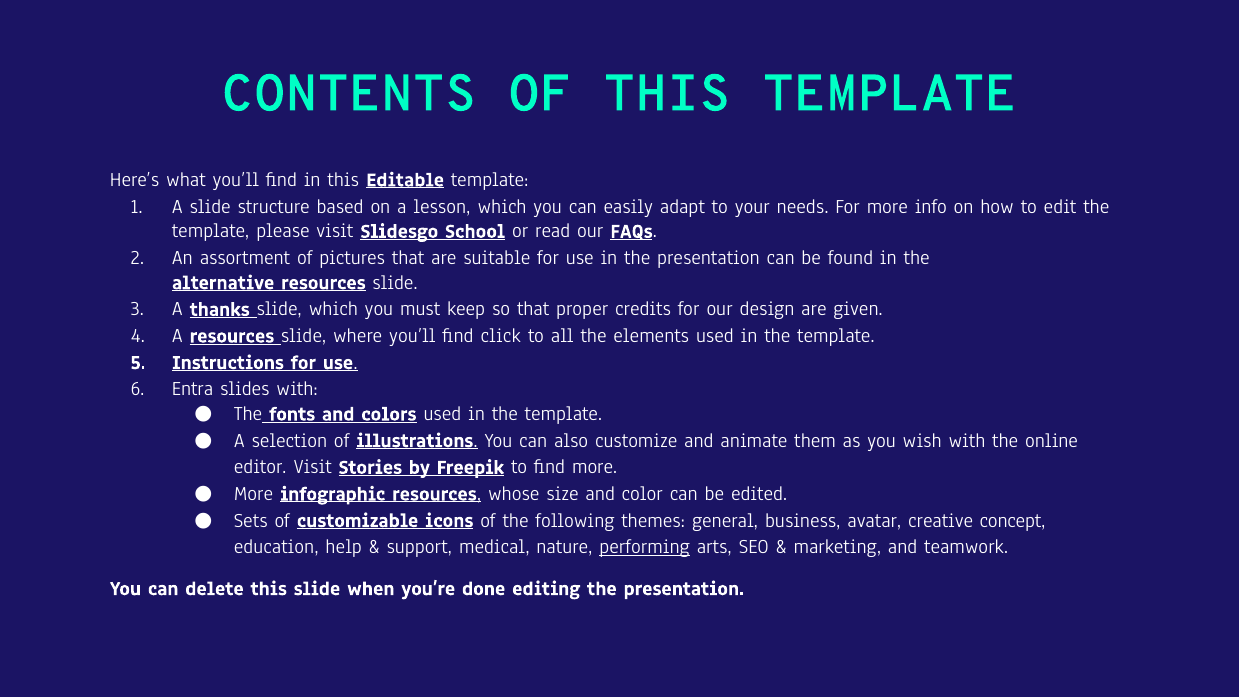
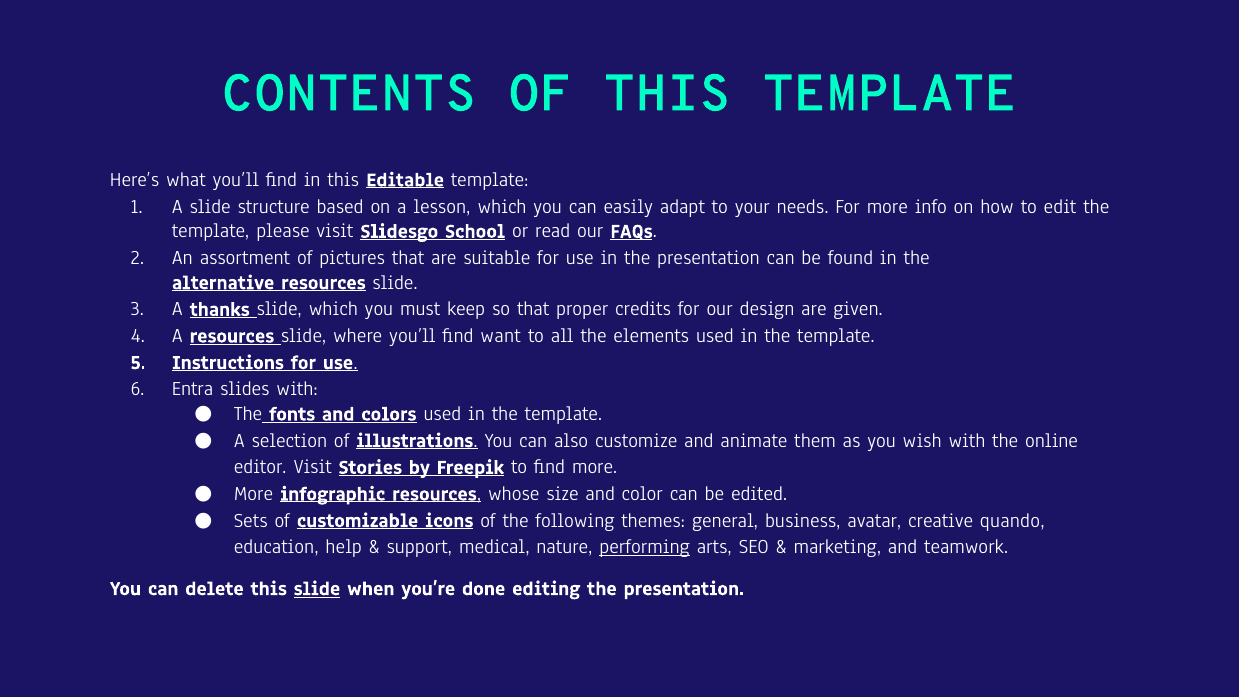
click: click -> want (501, 336)
concept: concept -> quando (1012, 520)
slide underline: none -> present (317, 588)
